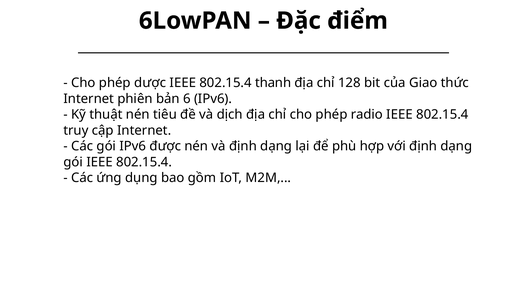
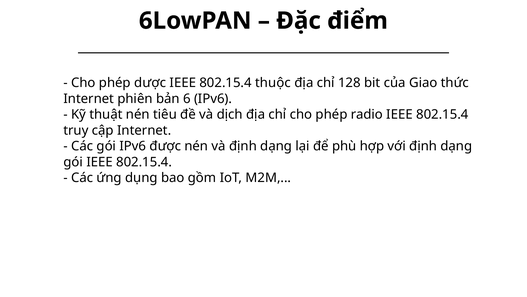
thanh: thanh -> thuộc (273, 83)
